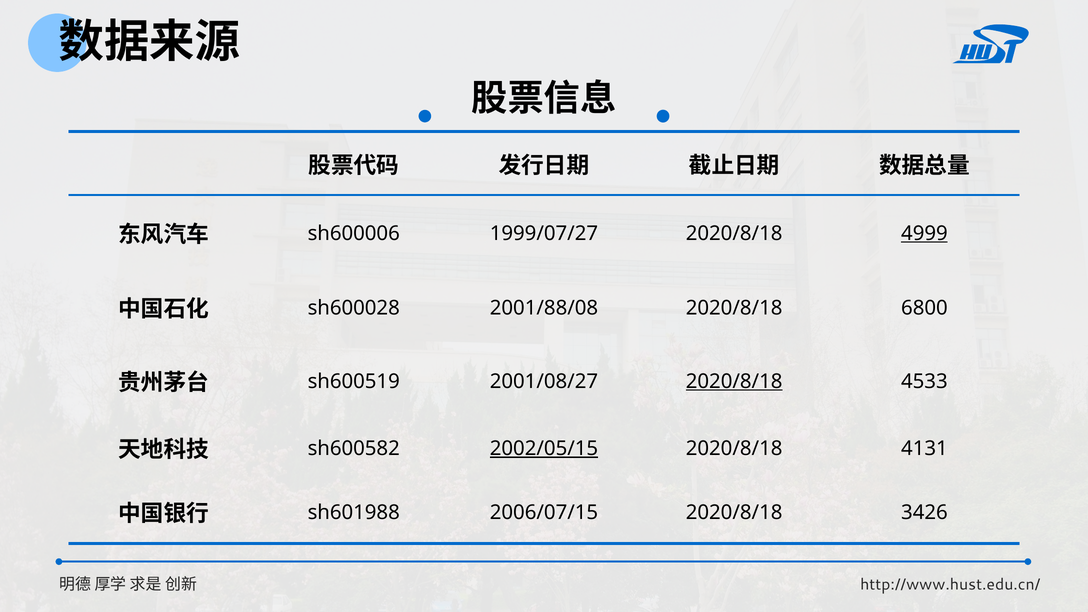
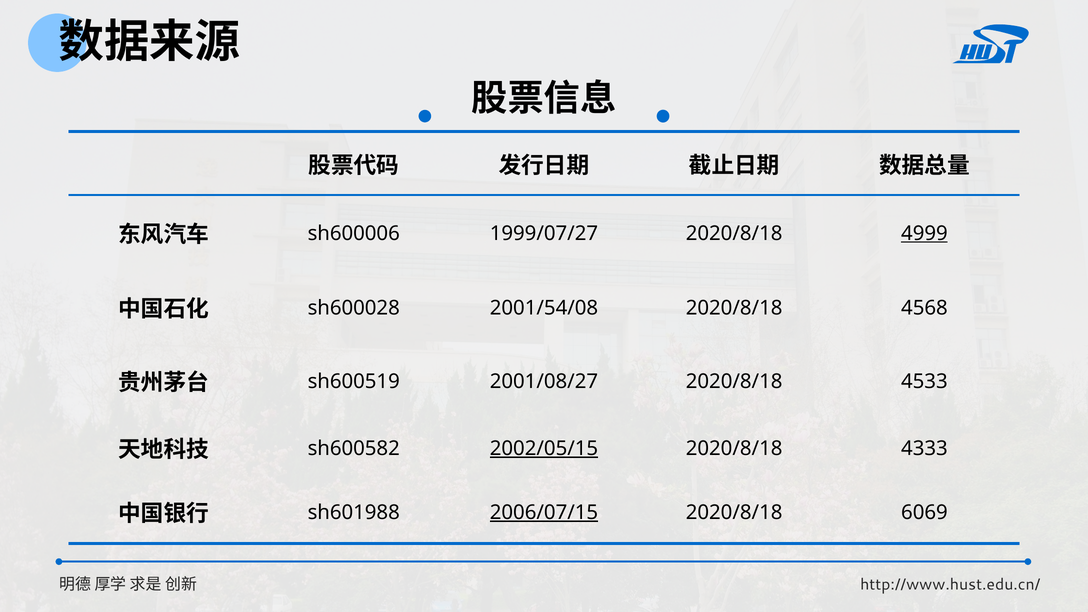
2001/88/08: 2001/88/08 -> 2001/54/08 (544, 308)
6800: 6800 -> 4568 (924, 308)
2020/8/18 underline: present -> none (734, 381)
4131: 4131 -> 4333 (924, 449)
2006/07/15 underline: none -> present (544, 513)
3426: 3426 -> 6069 (924, 513)
